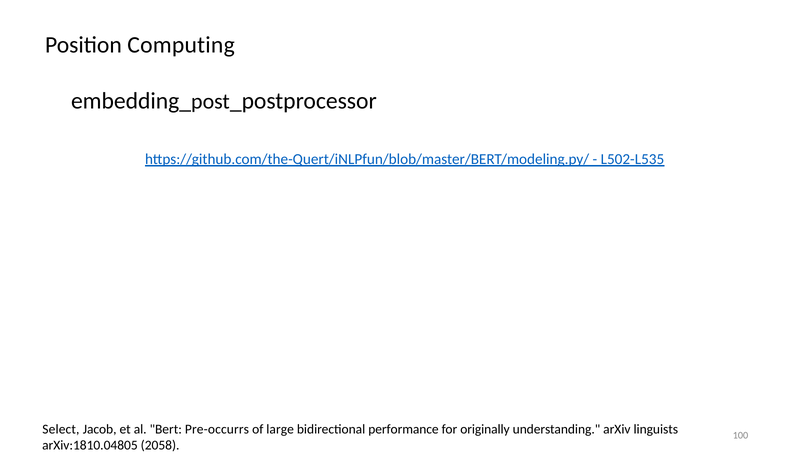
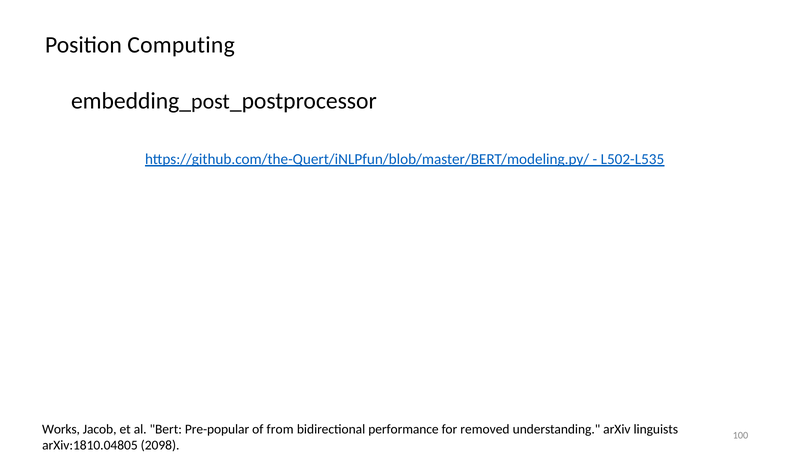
Select: Select -> Works (61, 429)
Pre-occurrs: Pre-occurrs -> Pre-popular (217, 429)
large: large -> from (280, 429)
originally: originally -> removed (485, 429)
2058: 2058 -> 2098 (160, 445)
